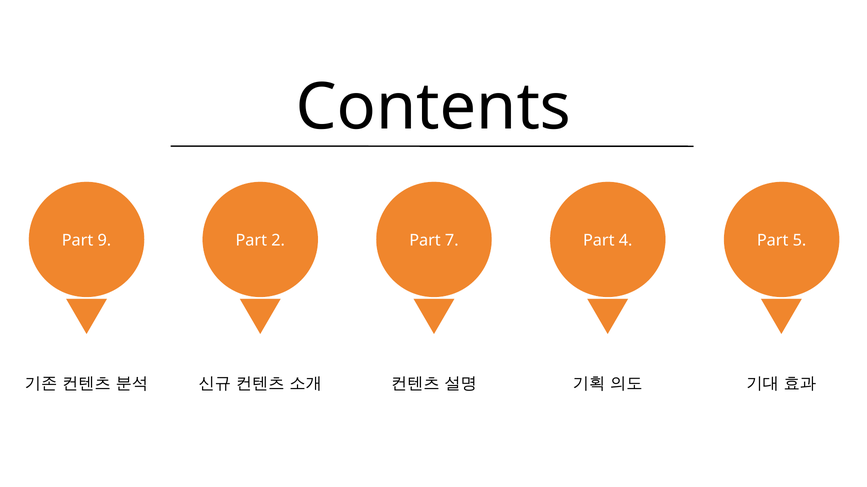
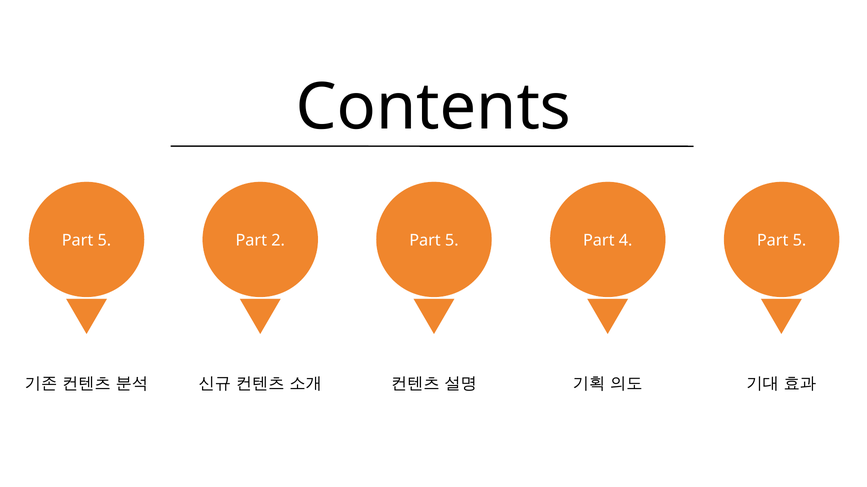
9: 9 -> 5 (104, 241)
7: 7 -> 5 (452, 241)
